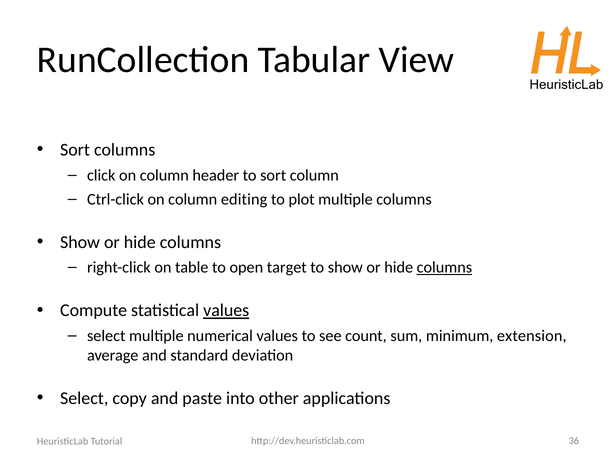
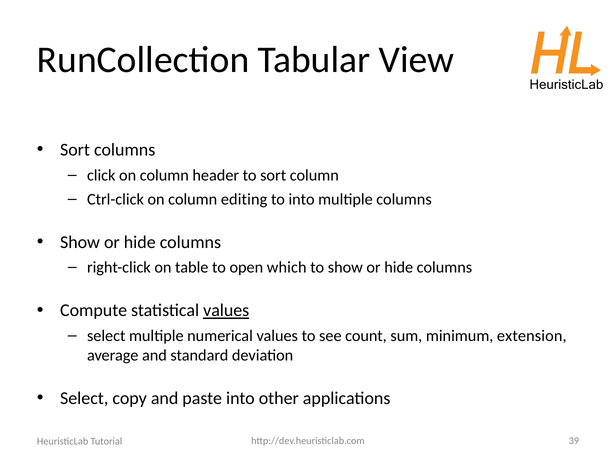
to plot: plot -> into (302, 199)
target: target -> which (287, 268)
columns underline: present -> none (444, 268)
36: 36 -> 39 (574, 441)
